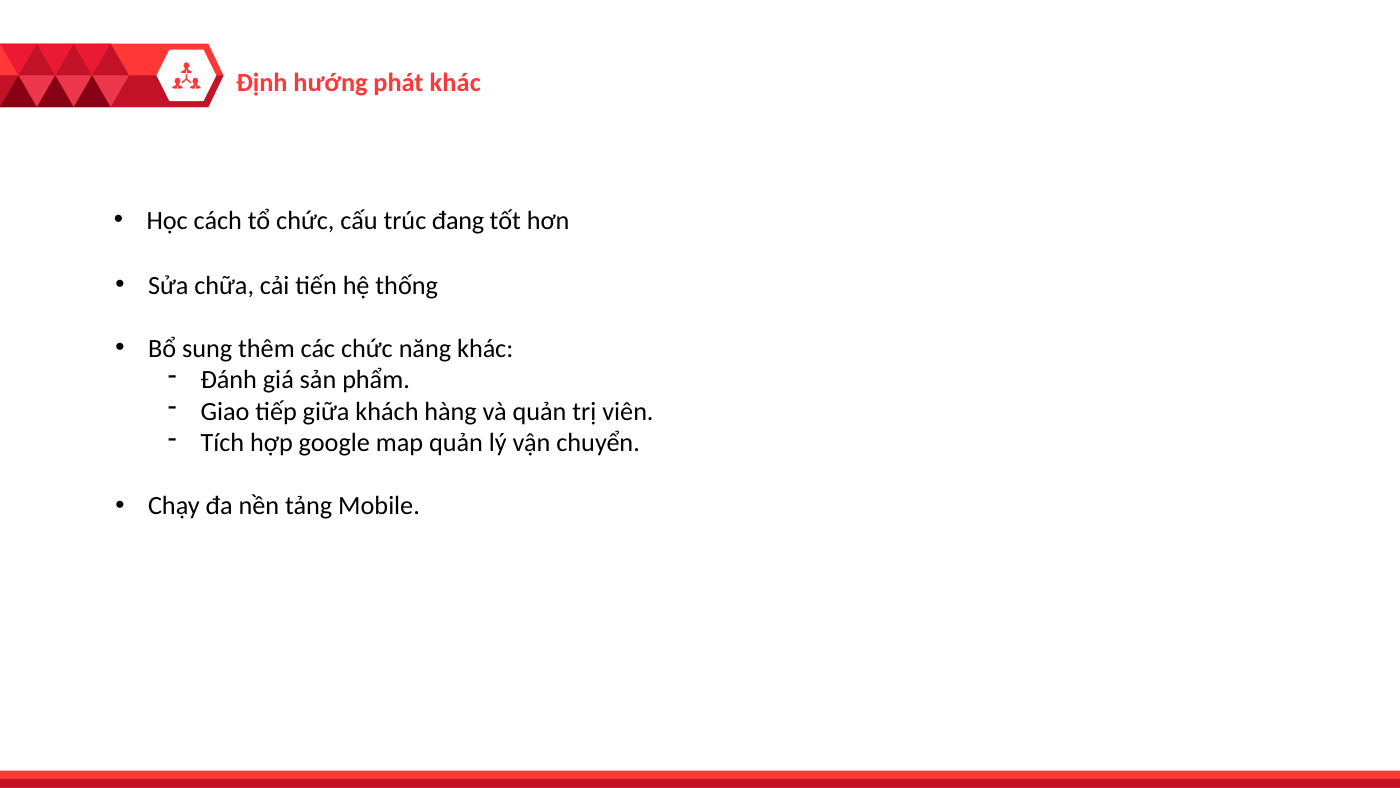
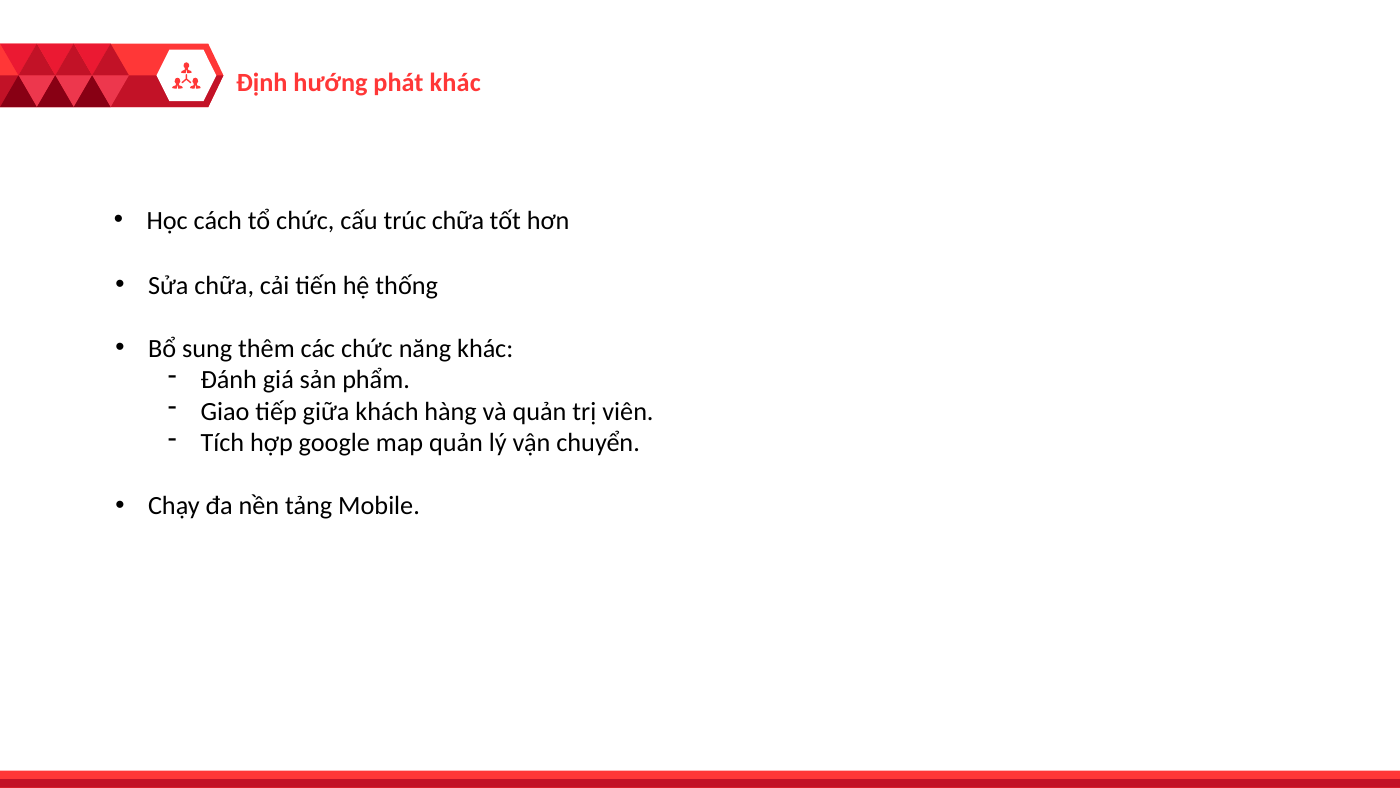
trúc đang: đang -> chữa (458, 221)
